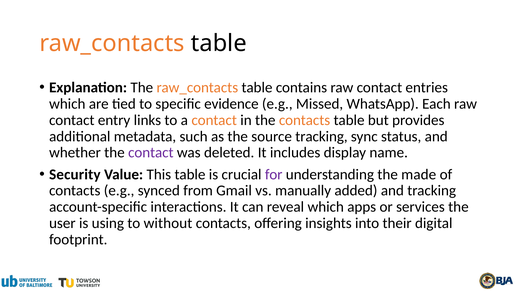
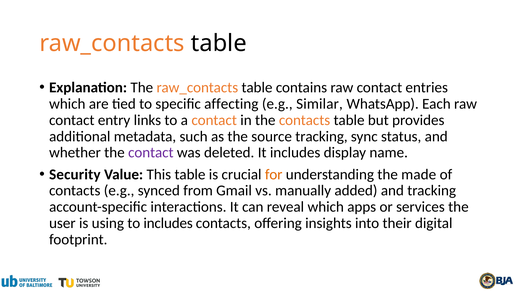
evidence: evidence -> affecting (231, 104)
Missed: Missed -> Similar (319, 104)
for colour: purple -> orange (274, 174)
to without: without -> includes (168, 223)
